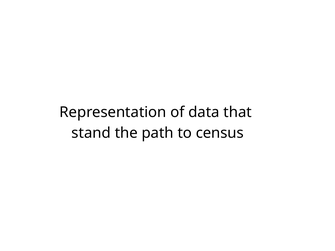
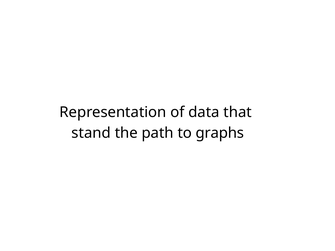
census: census -> graphs (220, 133)
